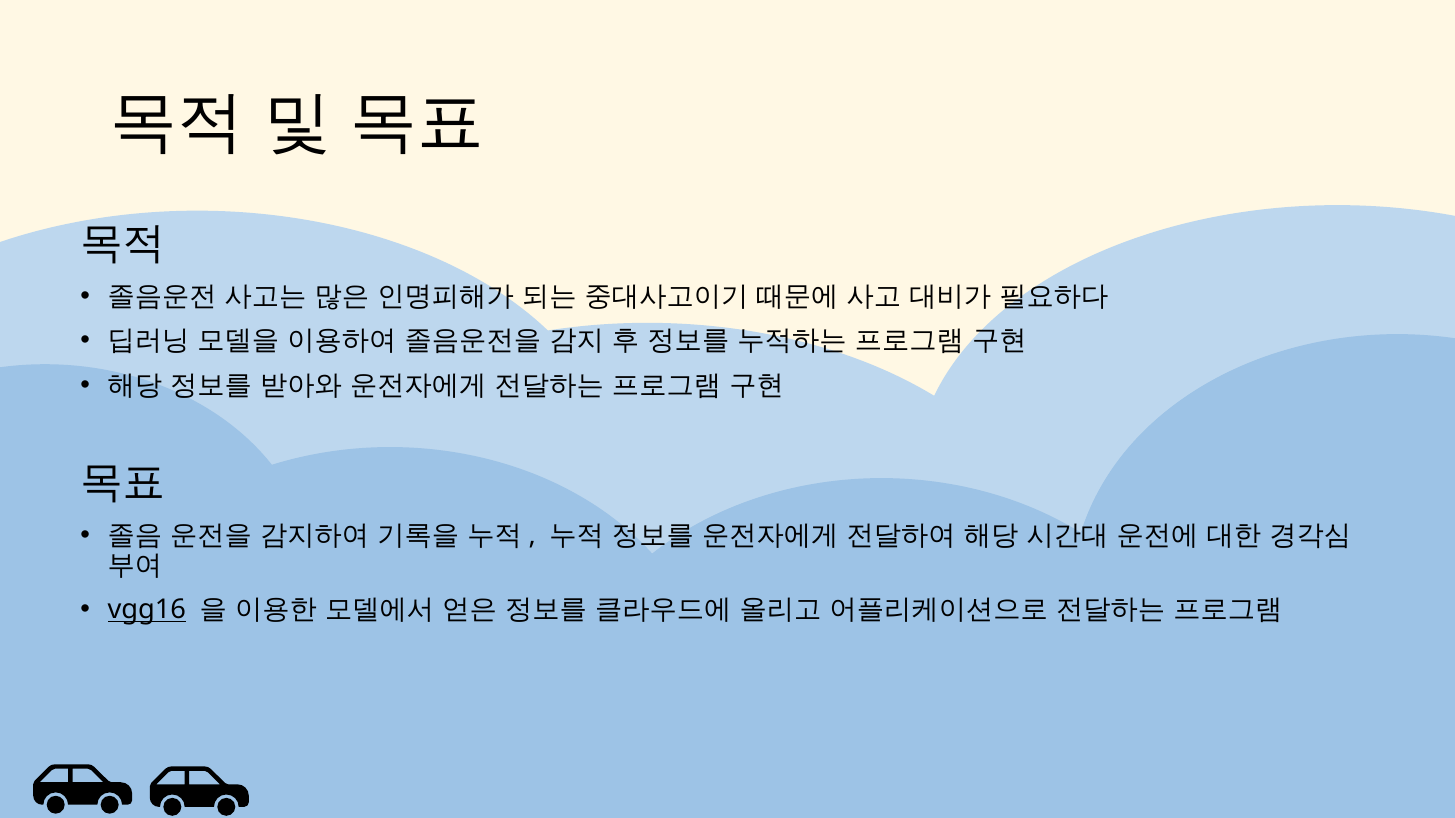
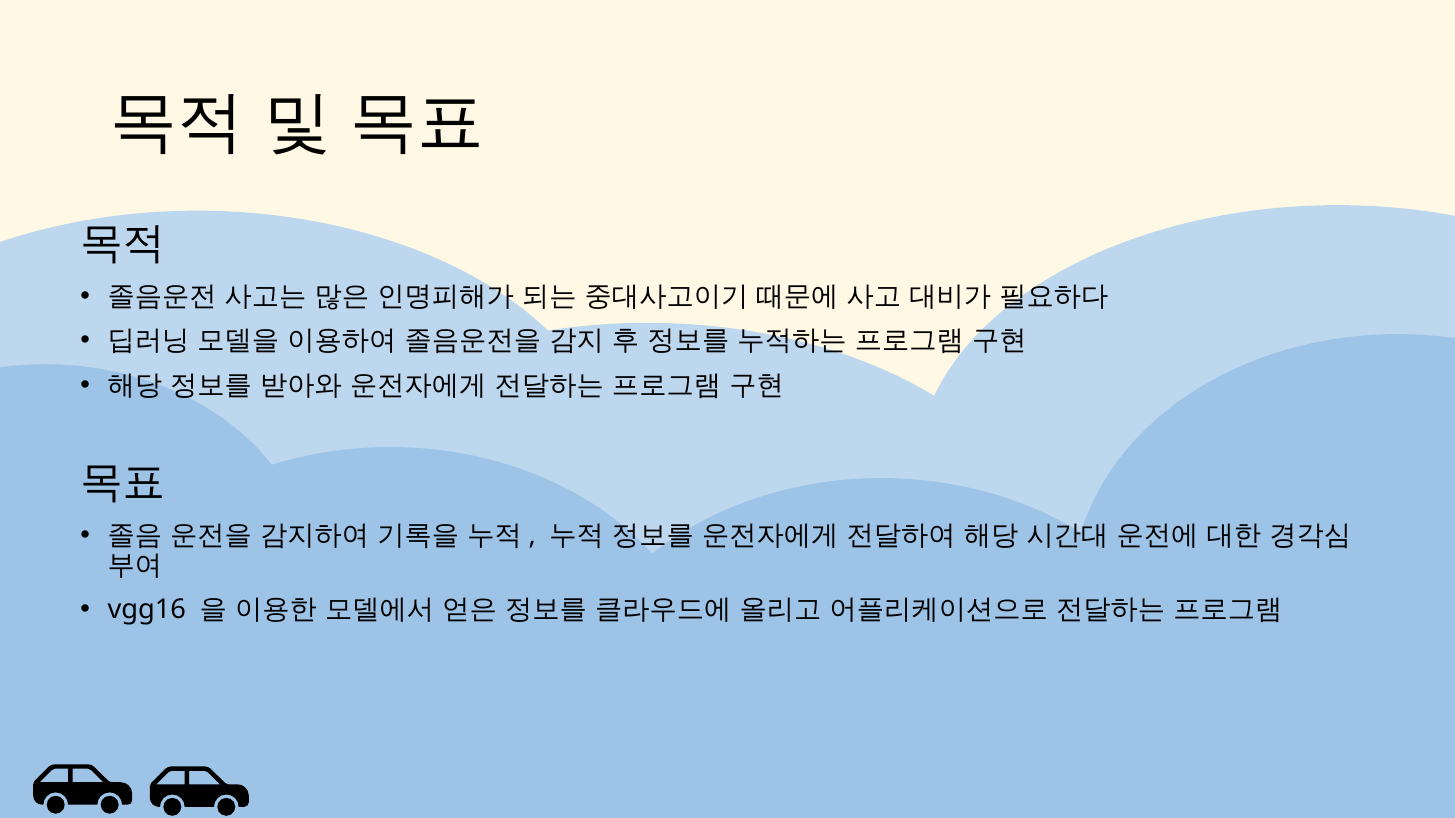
vgg16 underline: present -> none (147, 610)
